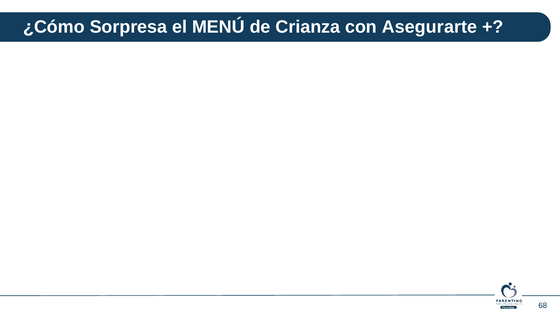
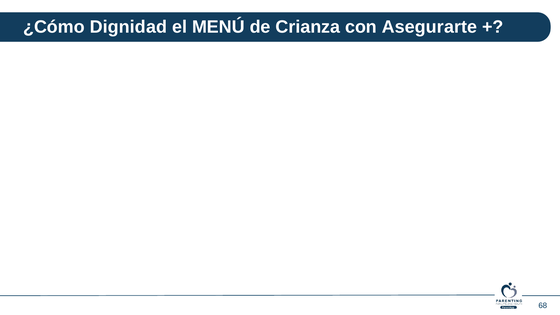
Sorpresa: Sorpresa -> Dignidad (128, 27)
